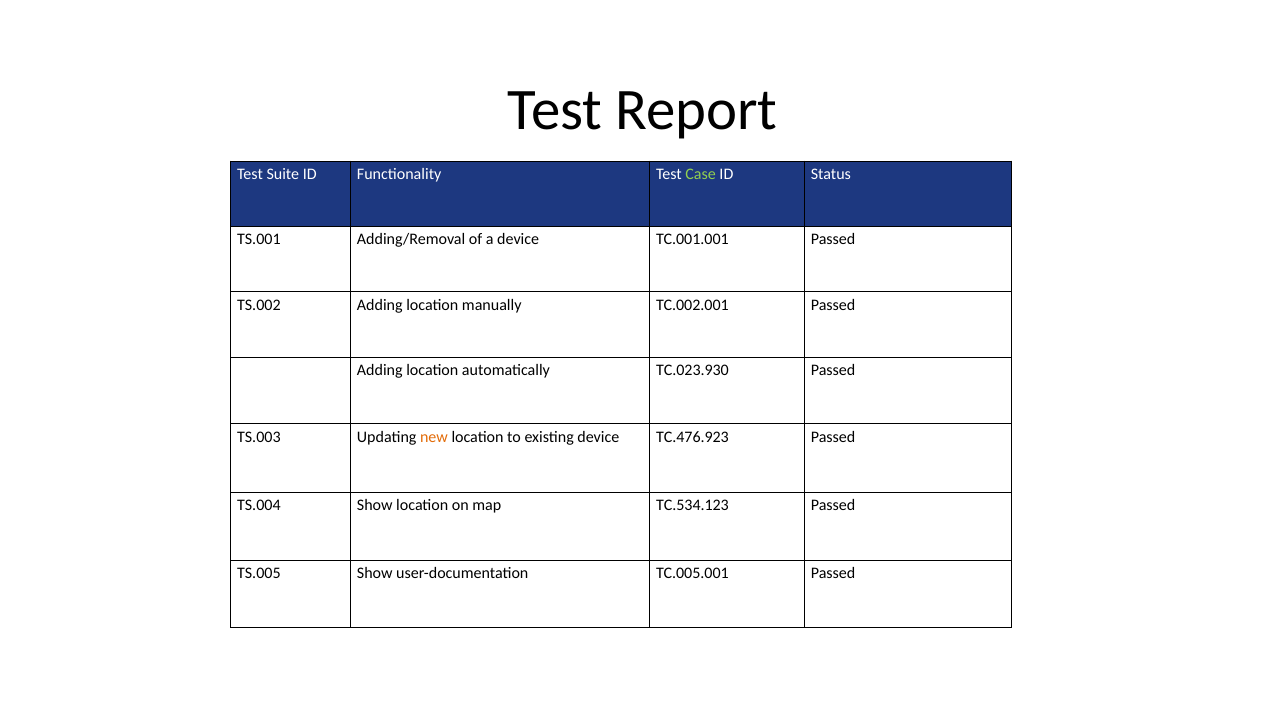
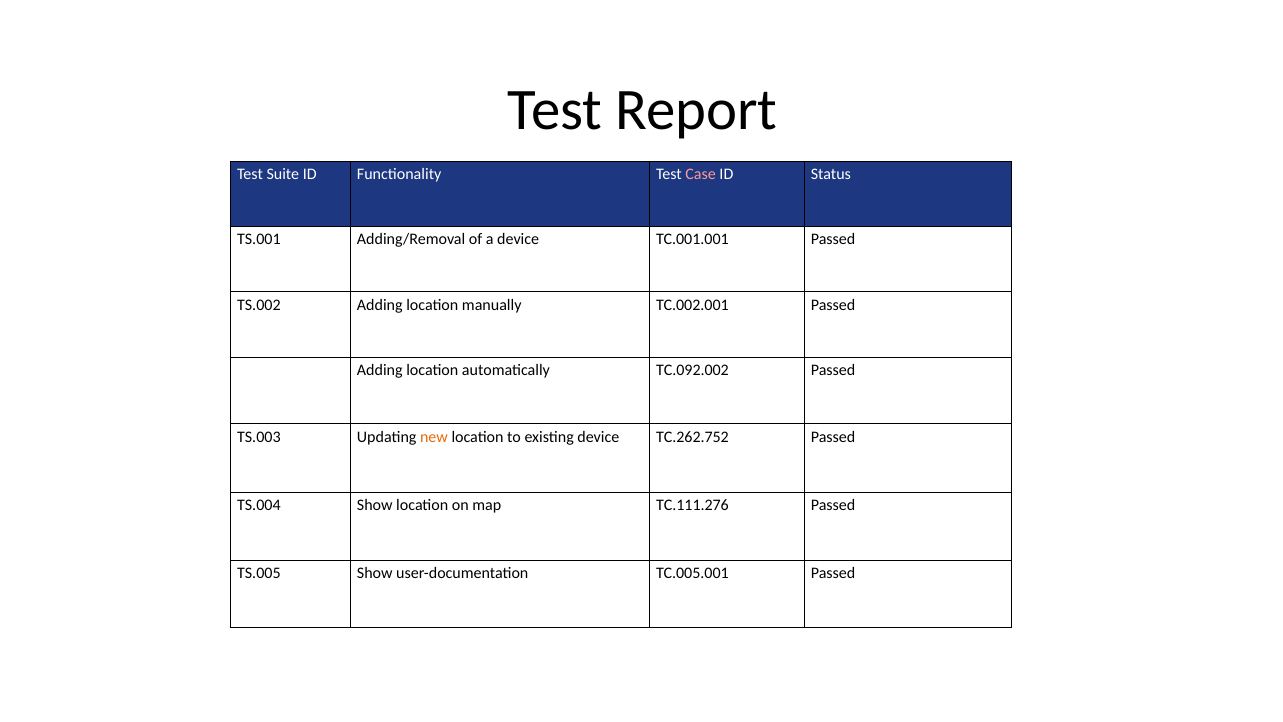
Case colour: light green -> pink (701, 174)
TC.023.930: TC.023.930 -> TC.092.002 (692, 370)
TC.476.923: TC.476.923 -> TC.262.752 (692, 437)
TC.534.123: TC.534.123 -> TC.111.276 (692, 505)
